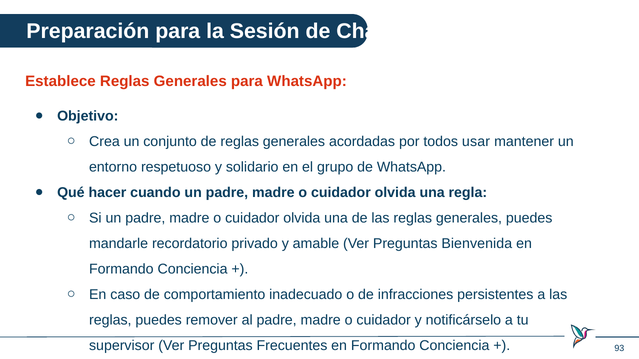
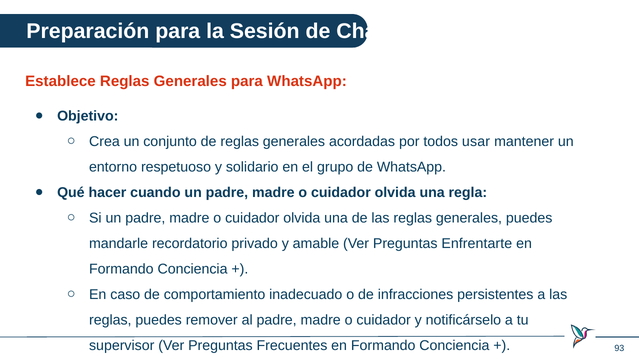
Bienvenida: Bienvenida -> Enfrentarte (477, 244)
